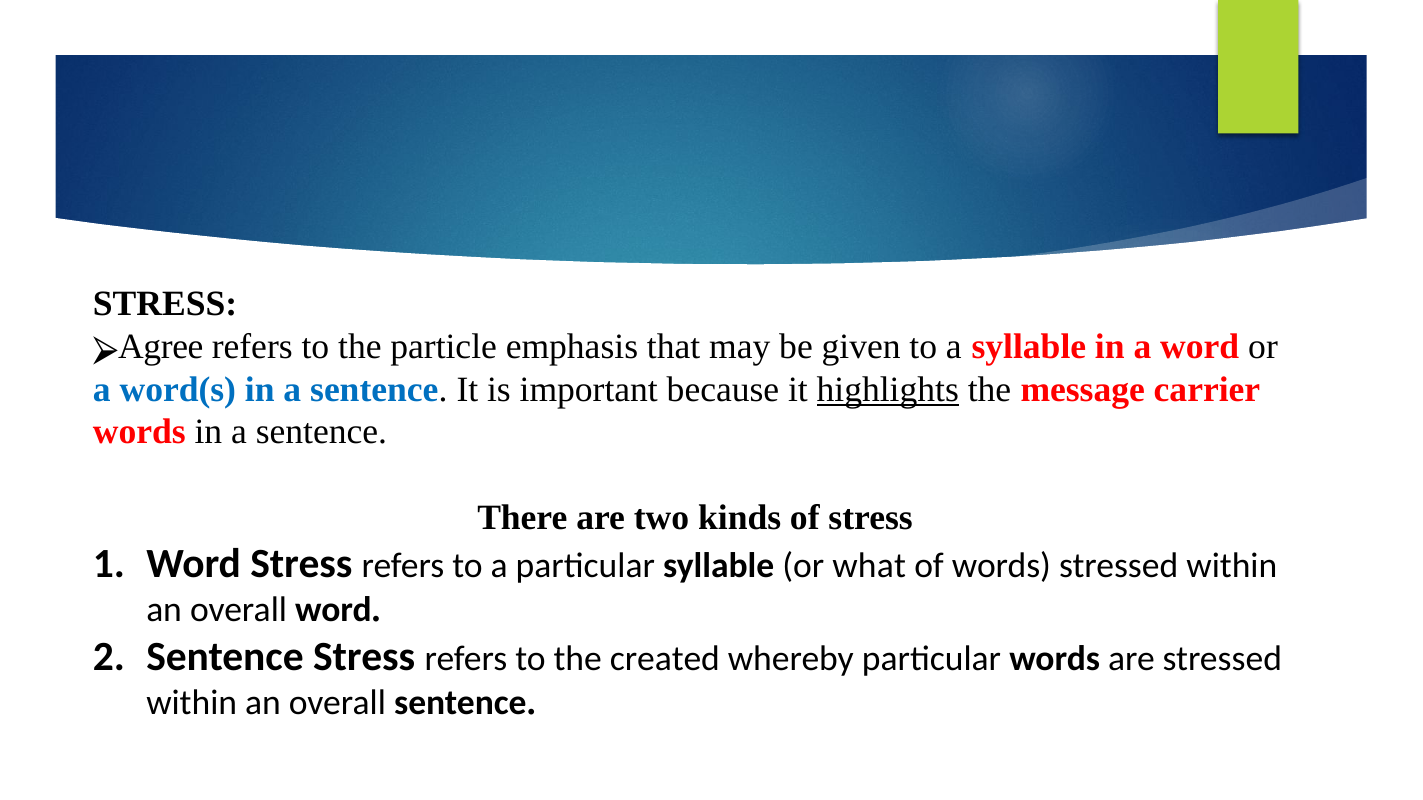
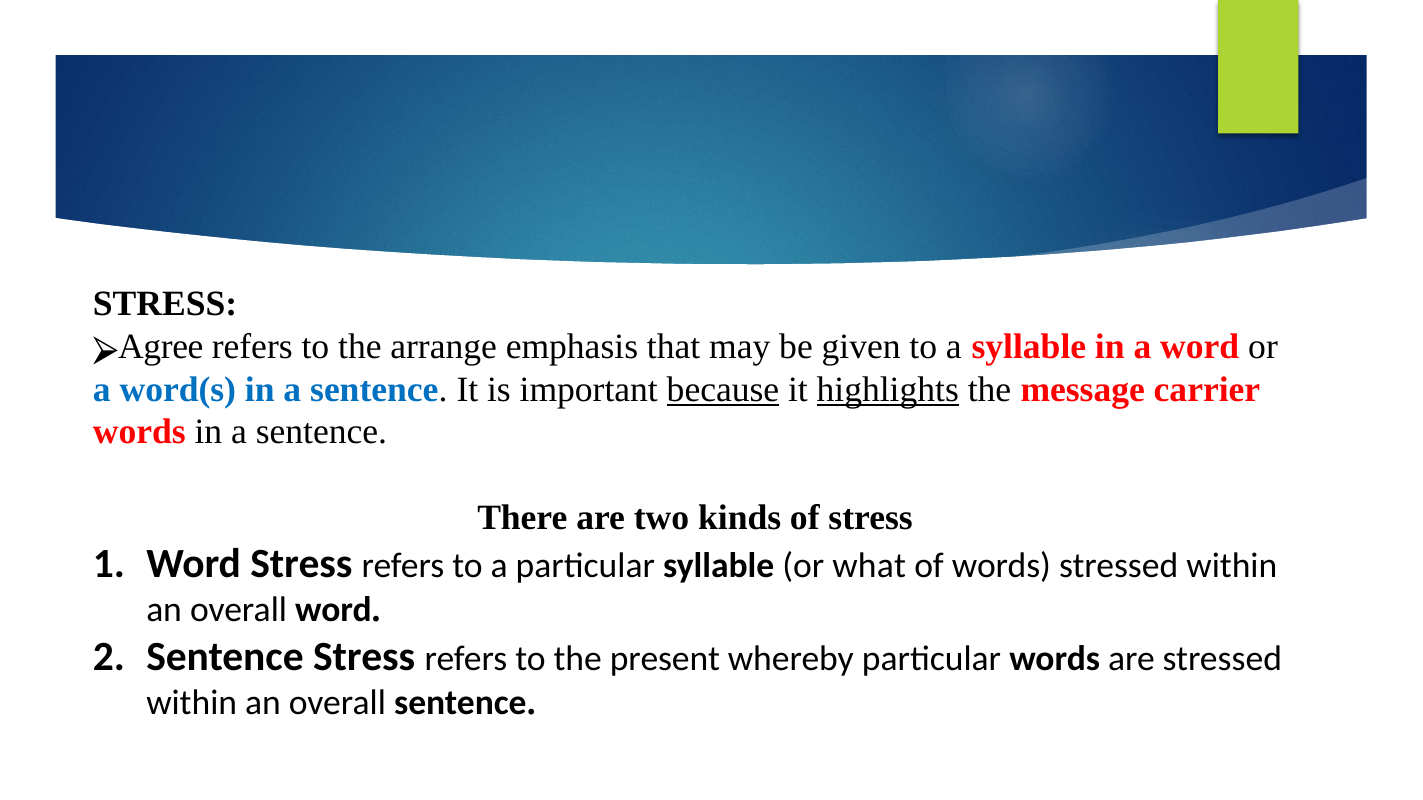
particle: particle -> arrange (444, 347)
because underline: none -> present (723, 390)
created: created -> present (665, 659)
